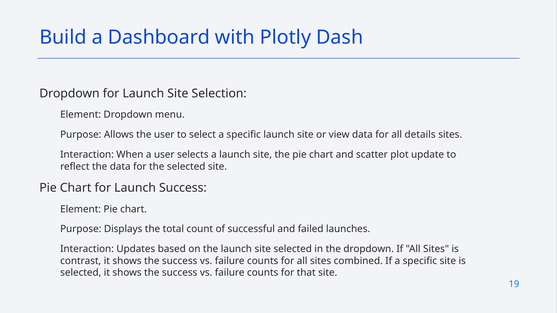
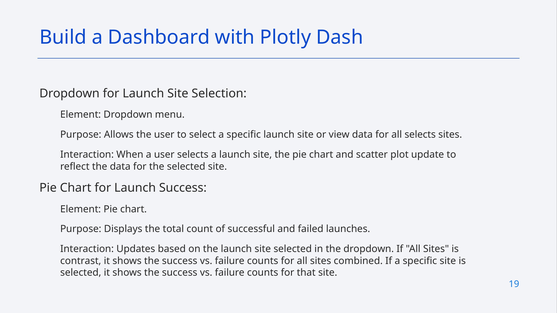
all details: details -> selects (420, 135)
